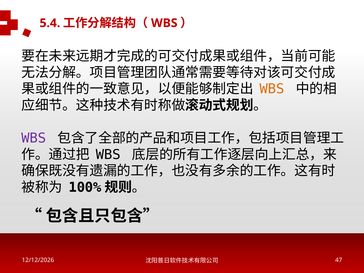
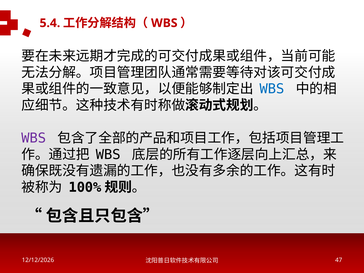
WBS colour: orange -> blue (272, 89)
